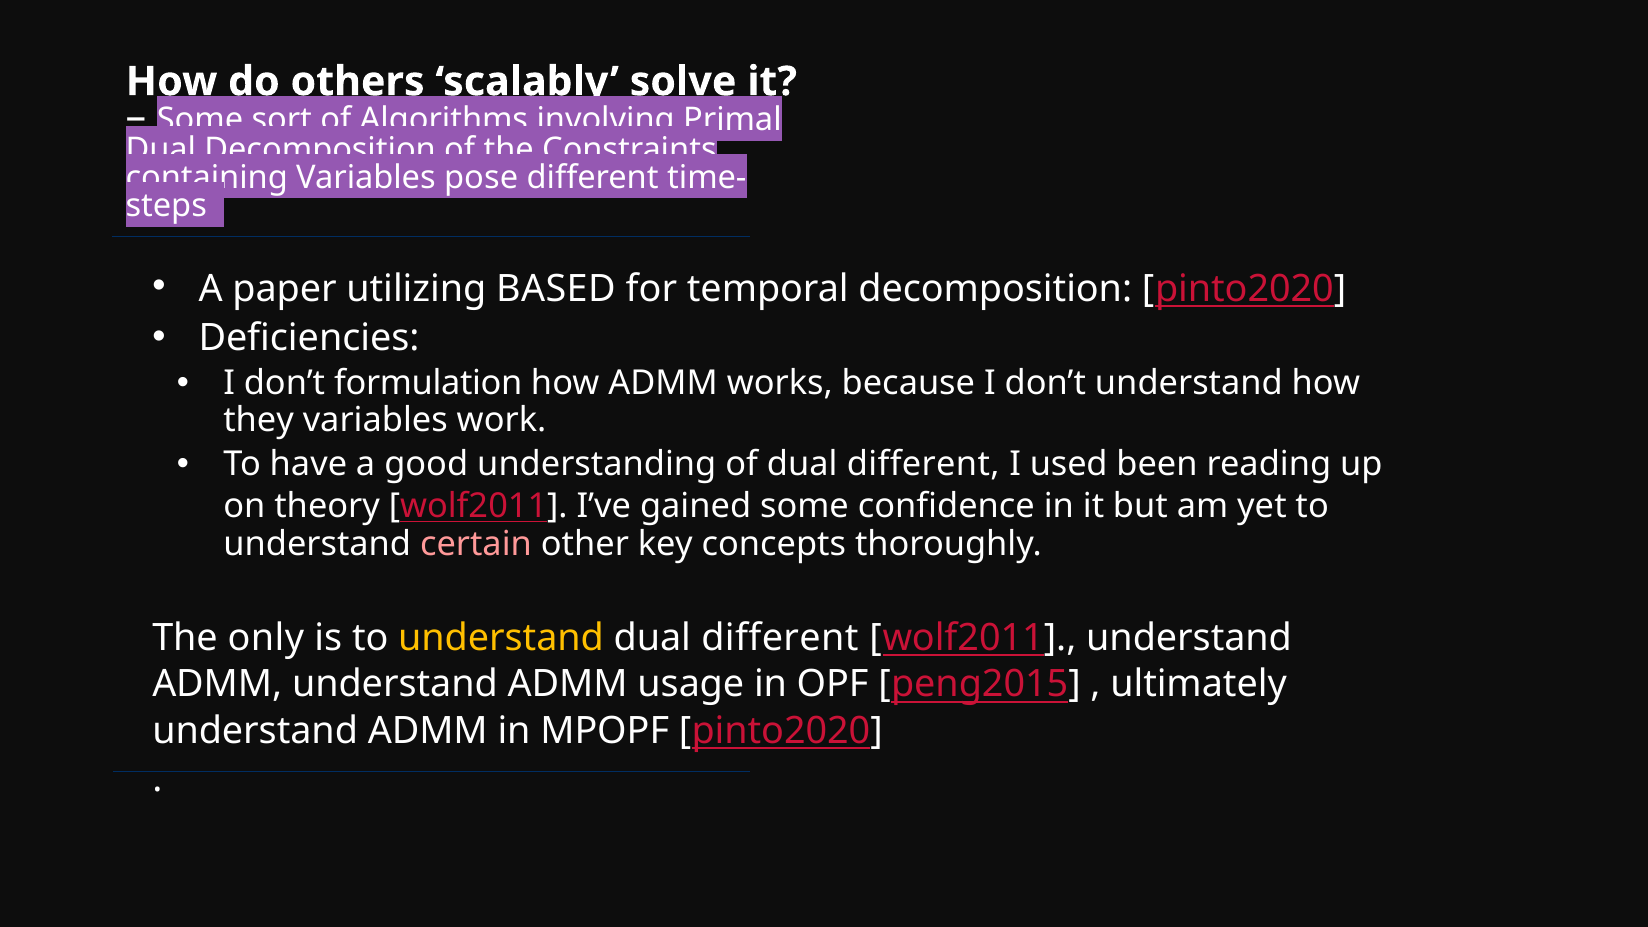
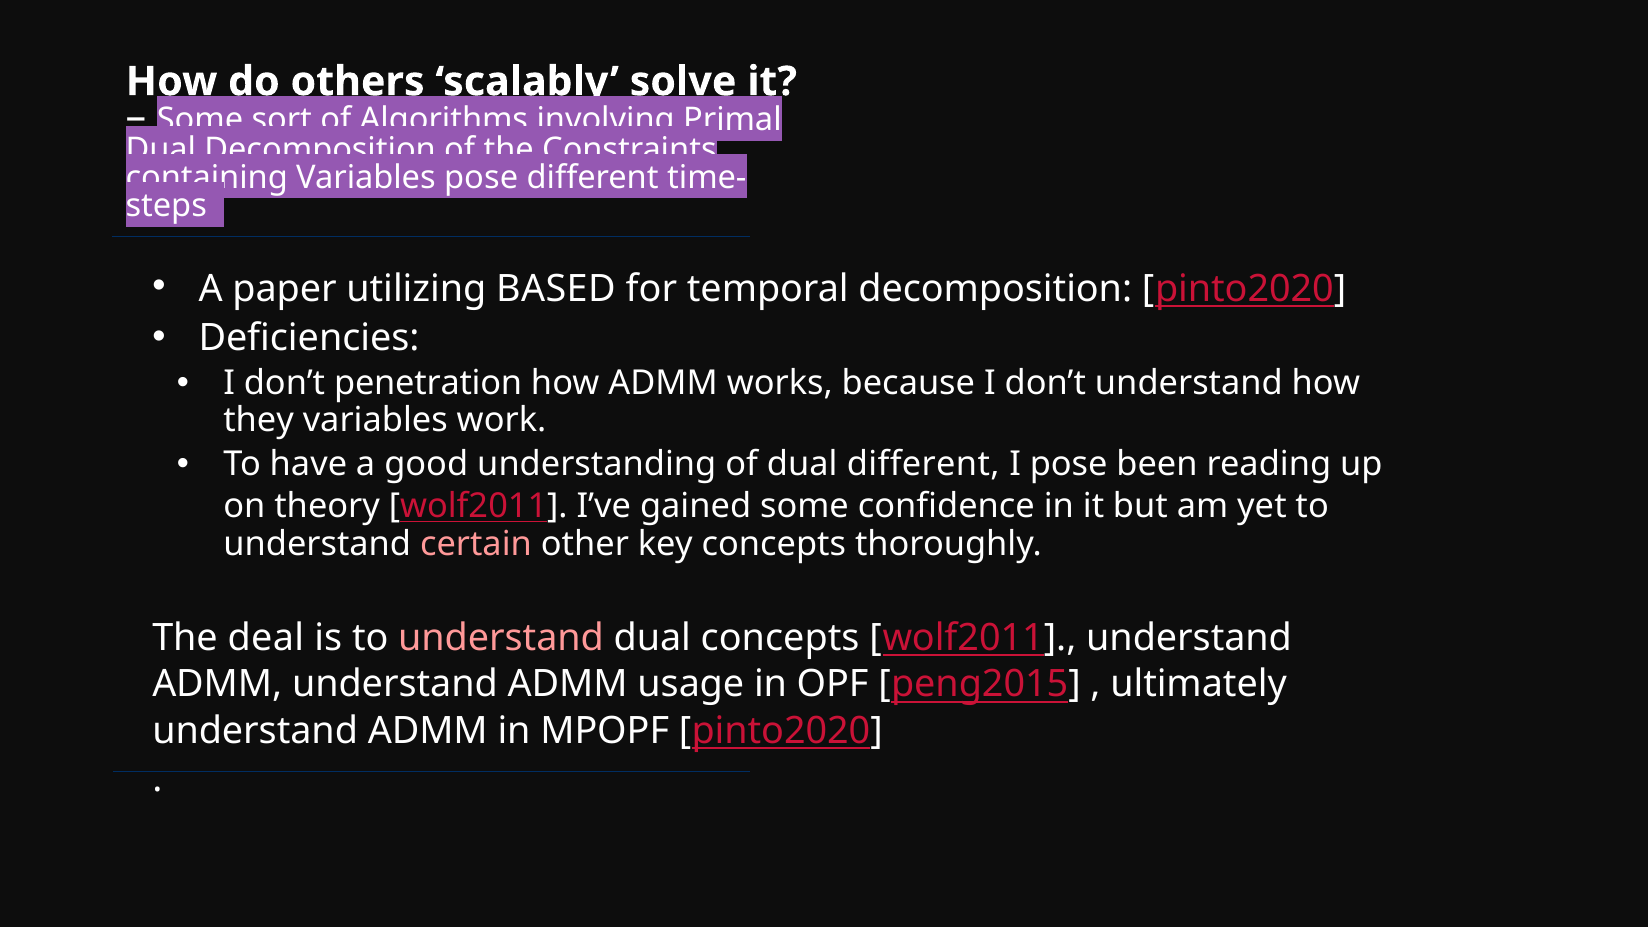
formulation: formulation -> penetration (428, 383)
I used: used -> pose (1069, 465)
only: only -> deal (266, 638)
understand colour: yellow -> pink (501, 638)
different: different -> concepts (780, 638)
